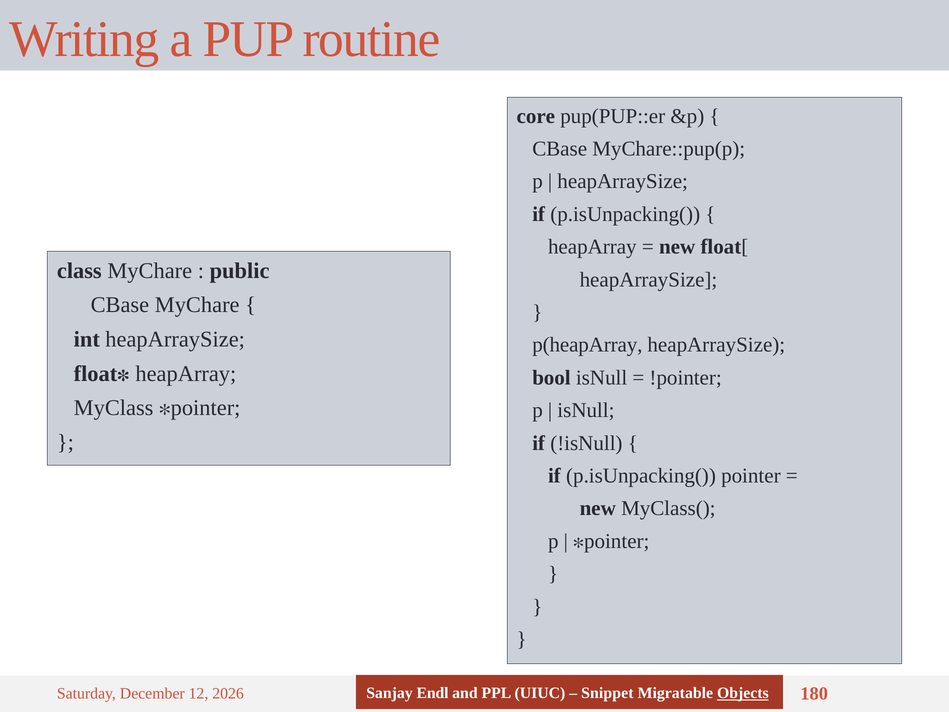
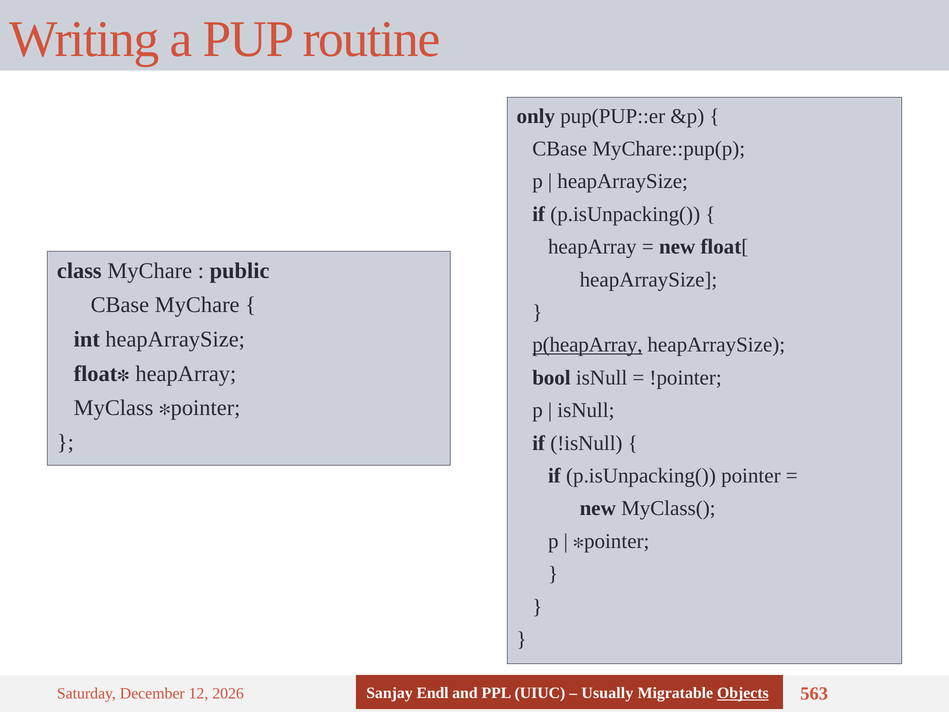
core: core -> only (536, 116)
p(heapArray underline: none -> present (587, 345)
Snippet: Snippet -> Usually (607, 693)
180: 180 -> 563 (814, 694)
